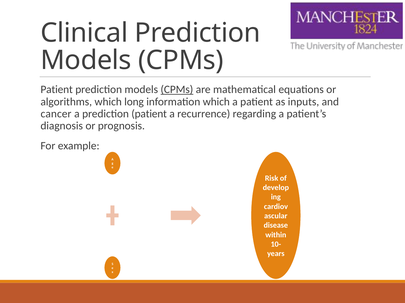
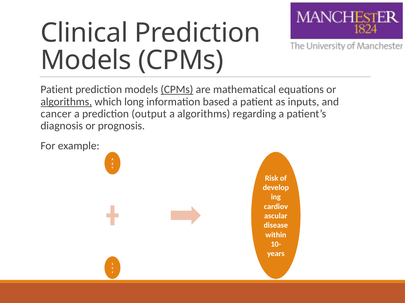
algorithms underline: none -> present (66, 102)
information which: which -> based (216, 102)
prediction patient: patient -> output (149, 114)
a recurrence: recurrence -> algorithms (204, 114)
